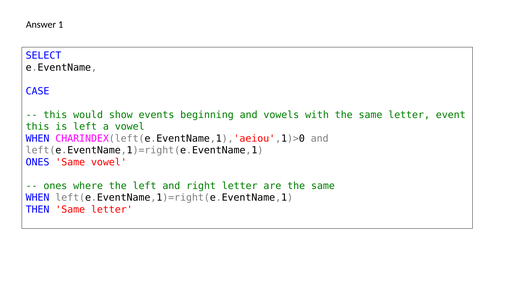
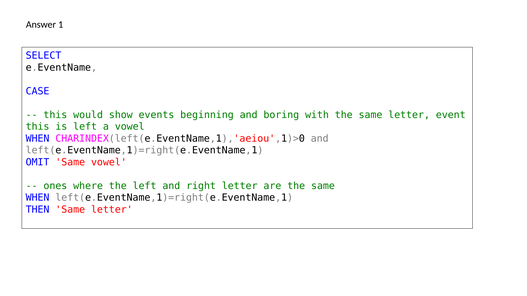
vowels: vowels -> boring (281, 115)
ONES: ONES -> OMIT (38, 162)
